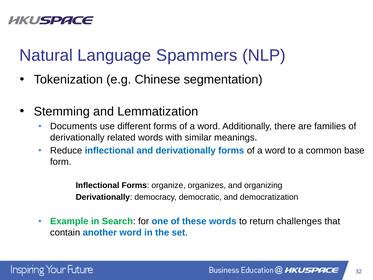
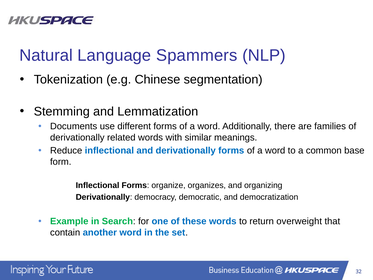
challenges: challenges -> overweight (299, 221)
